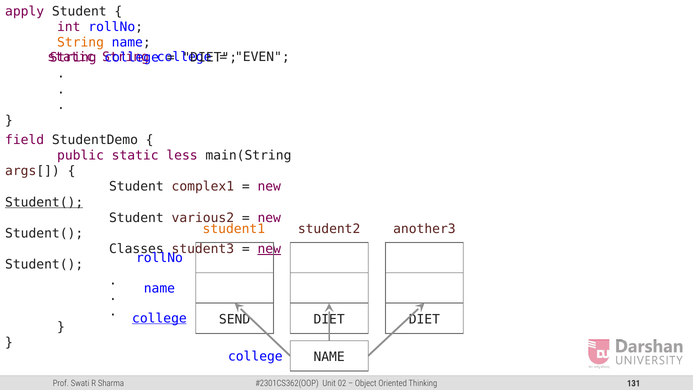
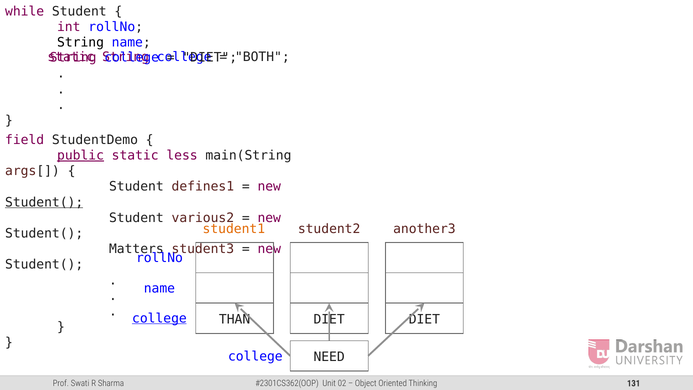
apply: apply -> while (25, 11)
String colour: orange -> black (81, 42)
EVEN: EVEN -> BOTH (262, 57)
public underline: none -> present (81, 155)
complex1: complex1 -> defines1 (203, 187)
Classes: Classes -> Matters (136, 249)
new underline: present -> none (269, 249)
SEND: SEND -> THAN (235, 319)
NAME: NAME -> NEED (329, 357)
